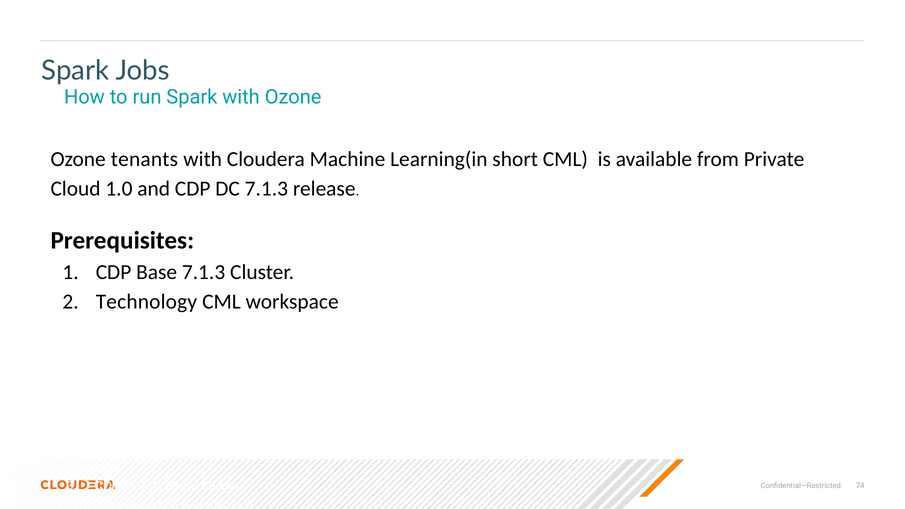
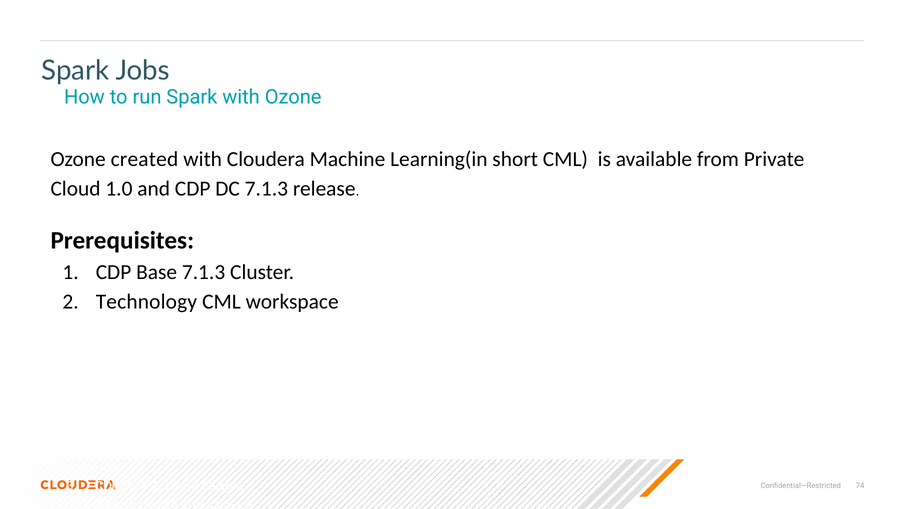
tenants: tenants -> created (144, 159)
